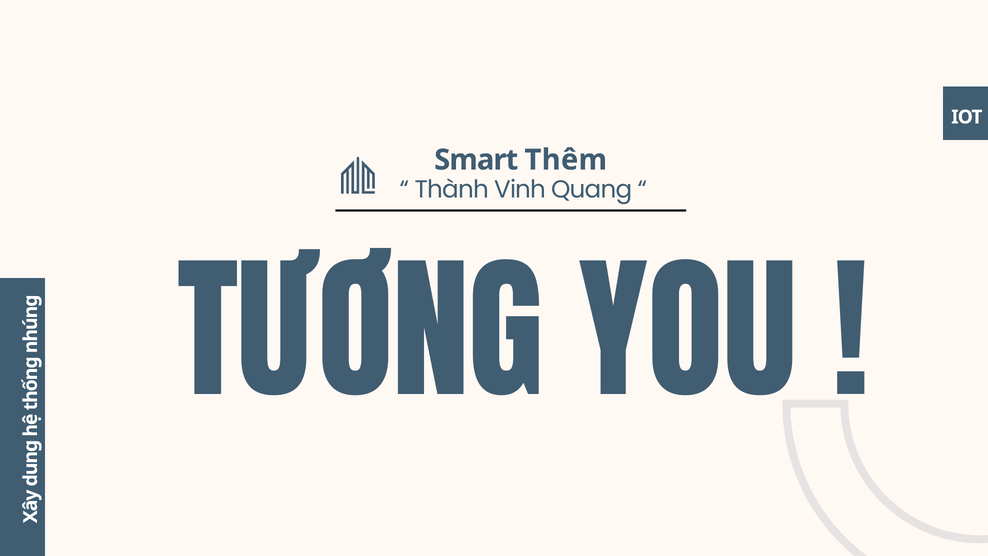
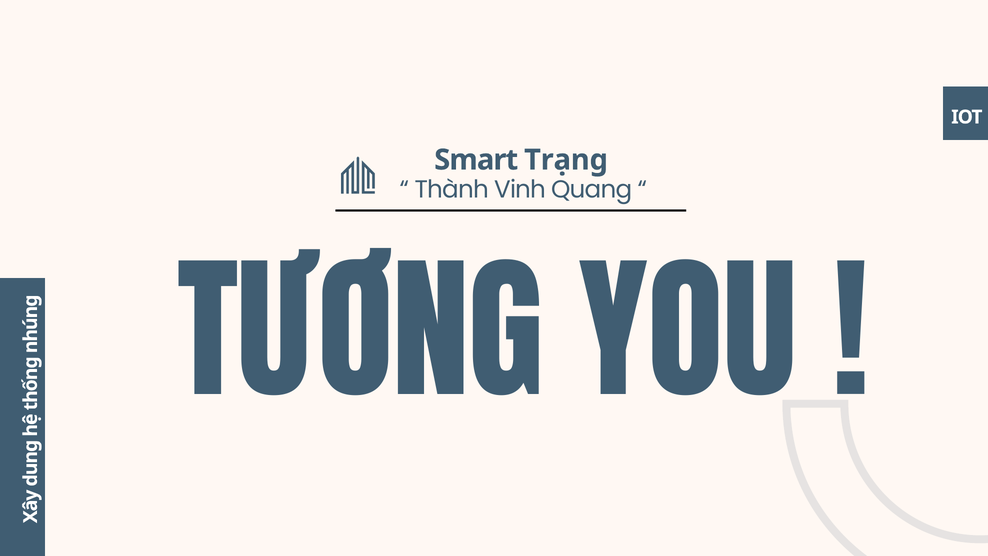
Thêm: Thêm -> Trạng (566, 160)
